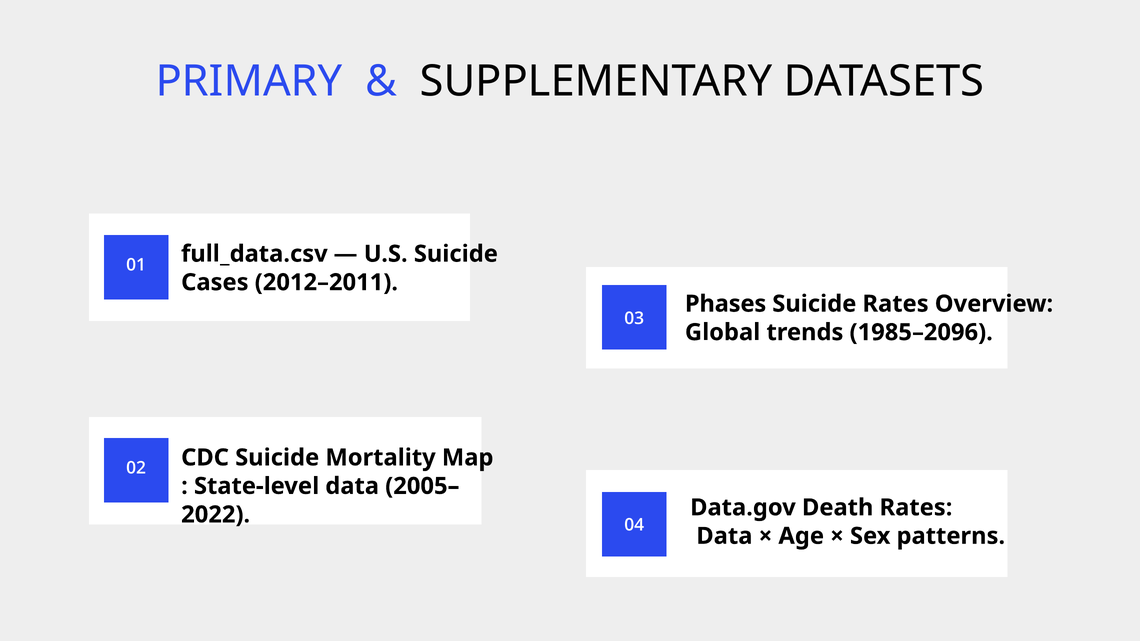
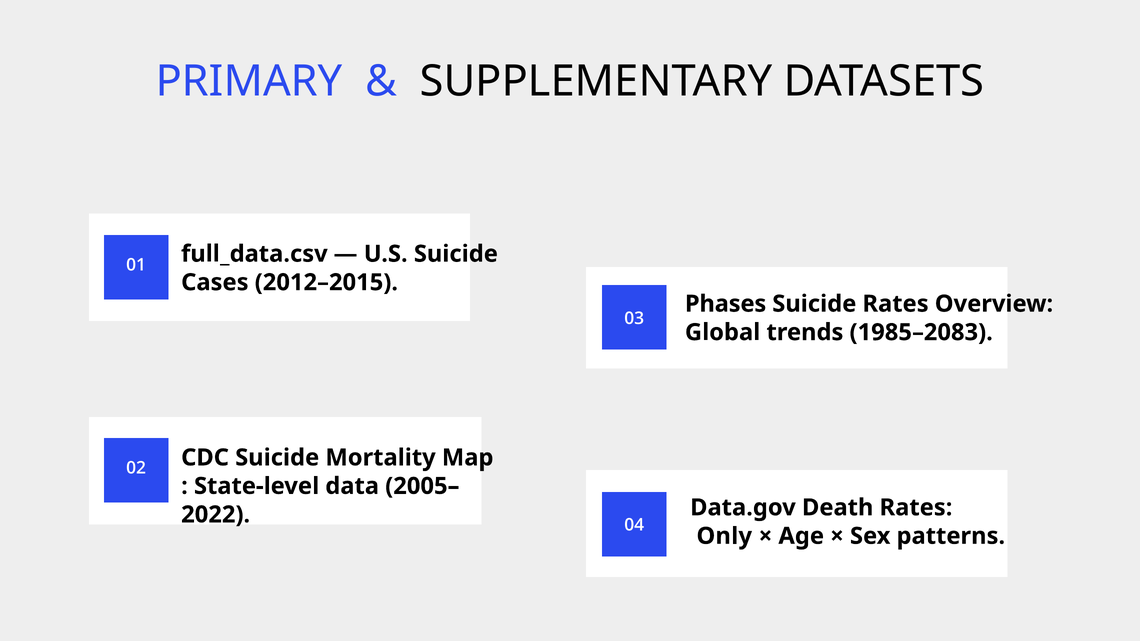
2012–2011: 2012–2011 -> 2012–2015 (326, 283)
1985–2096: 1985–2096 -> 1985–2083 (921, 332)
Data: Data -> Only (724, 536)
